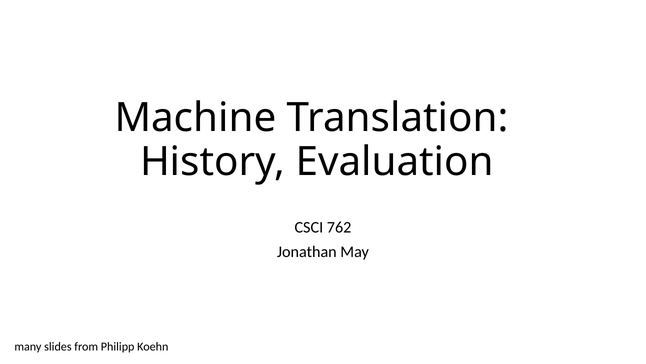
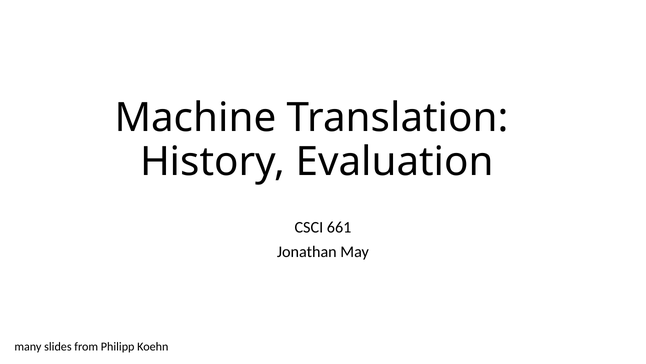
762: 762 -> 661 (339, 227)
